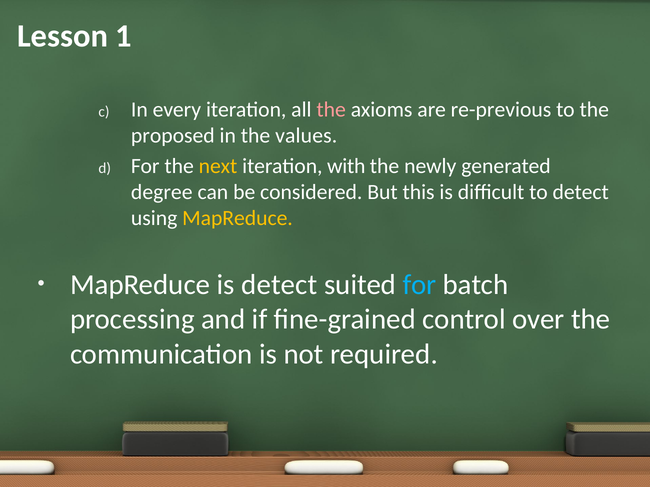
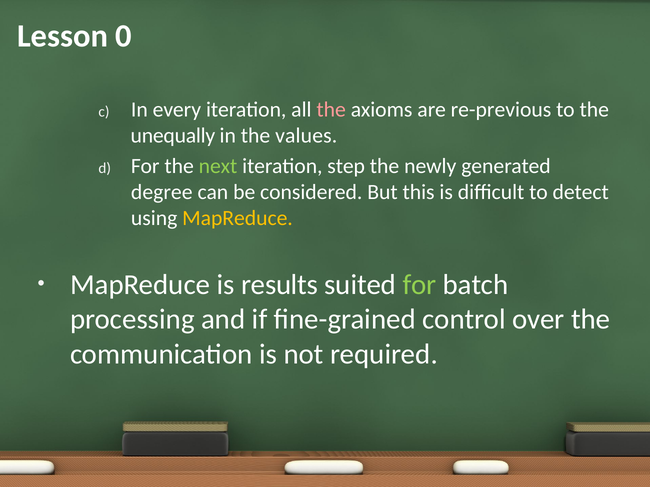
1: 1 -> 0 (124, 36)
proposed: proposed -> unequally (173, 136)
next colour: yellow -> light green (218, 166)
with: with -> step (346, 166)
is detect: detect -> results (280, 285)
for colour: light blue -> light green (420, 285)
